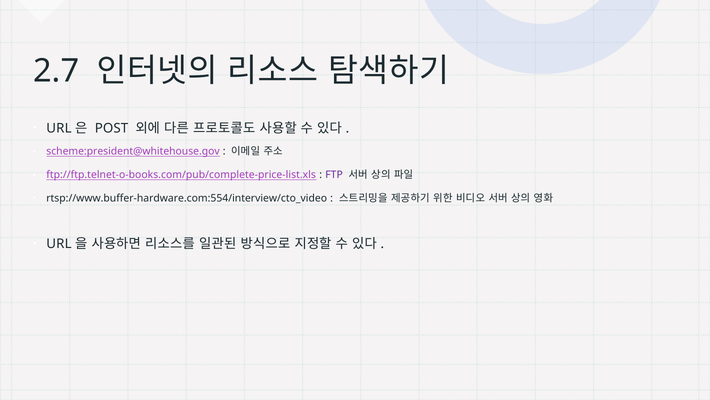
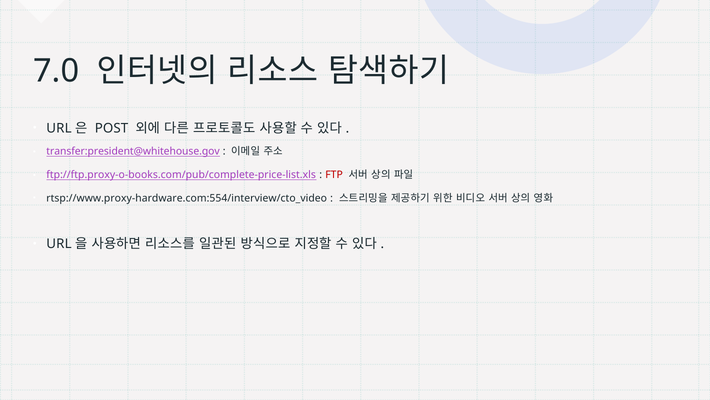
2.7: 2.7 -> 7.0 (56, 71)
scheme:president@whitehouse.gov: scheme:president@whitehouse.gov -> transfer:president@whitehouse.gov (133, 151)
ftp://ftp.telnet-o-books.com/pub/complete-price-list.xls: ftp://ftp.telnet-o-books.com/pub/complete-price-list.xls -> ftp://ftp.proxy-o-books.com/pub/complete-price-list.xls (181, 175)
FTP colour: purple -> red (334, 175)
rtsp://www.buffer-hardware.com:554/interview/cto_video: rtsp://www.buffer-hardware.com:554/interview/cto_video -> rtsp://www.proxy-hardware.com:554/interview/cto_video (187, 198)
